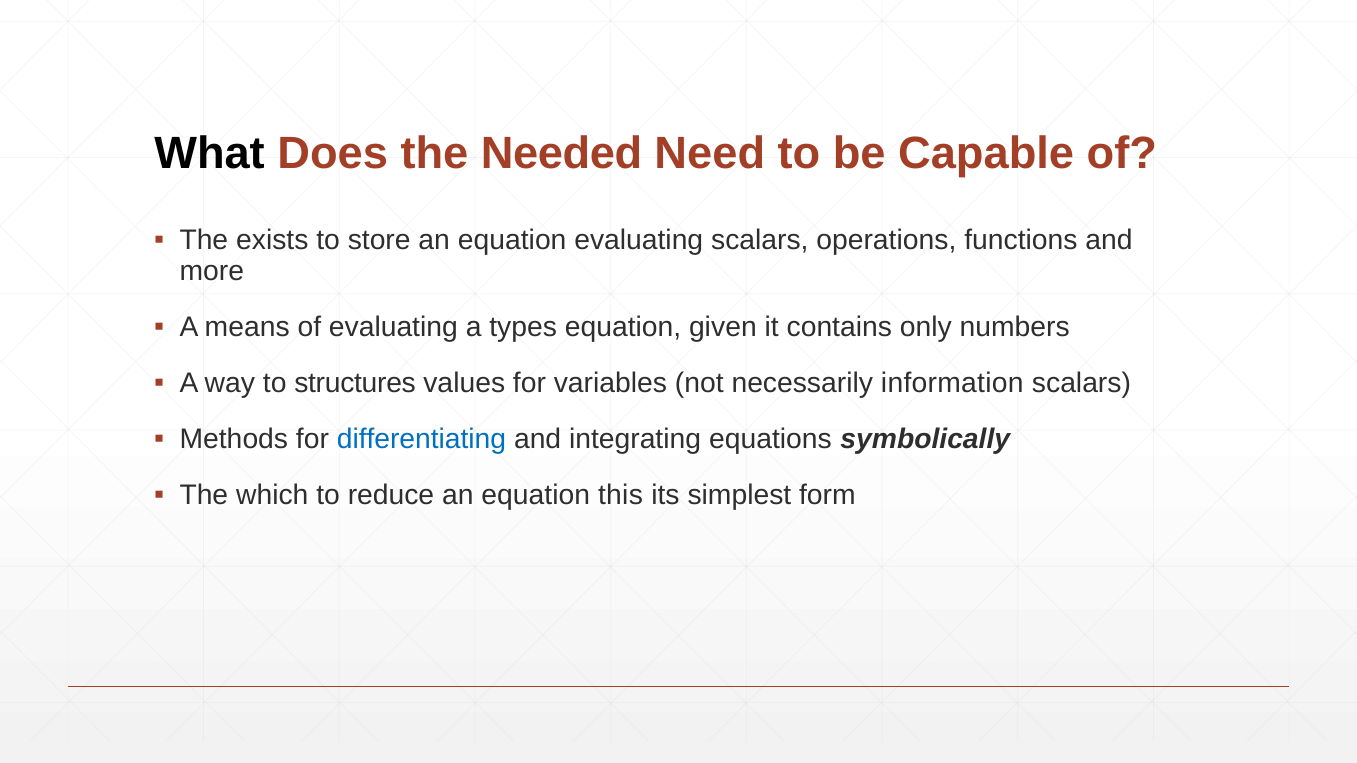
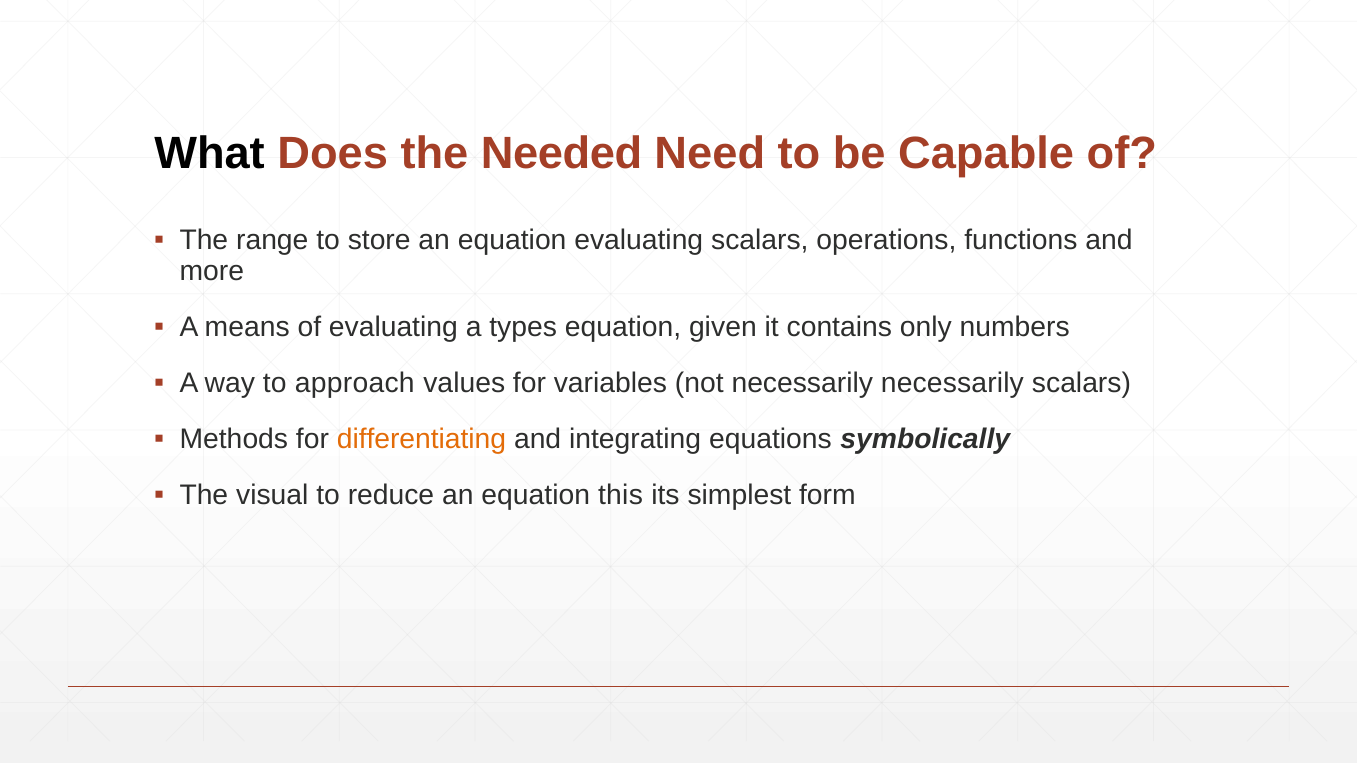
exists: exists -> range (272, 241)
structures: structures -> approach (355, 383)
necessarily information: information -> necessarily (952, 383)
differentiating colour: blue -> orange (421, 439)
which: which -> visual (272, 495)
